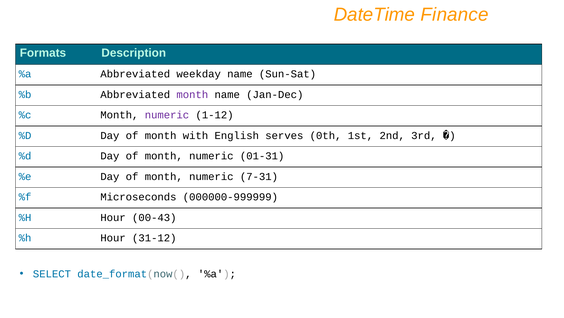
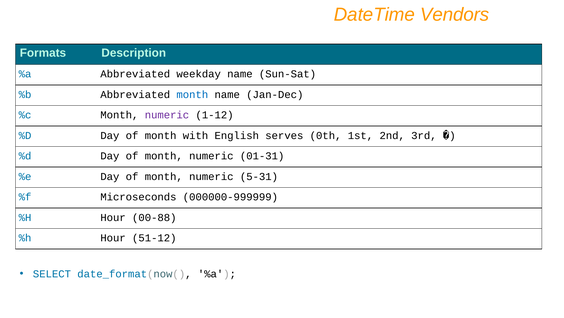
Finance: Finance -> Vendors (455, 15)
month colour: purple -> blue (192, 94)
7-31: 7-31 -> 5-31 (259, 176)
00-43: 00-43 -> 00-88 (154, 217)
31-12: 31-12 -> 51-12 (154, 238)
